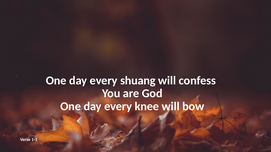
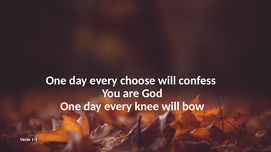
shuang: shuang -> choose (138, 81)
